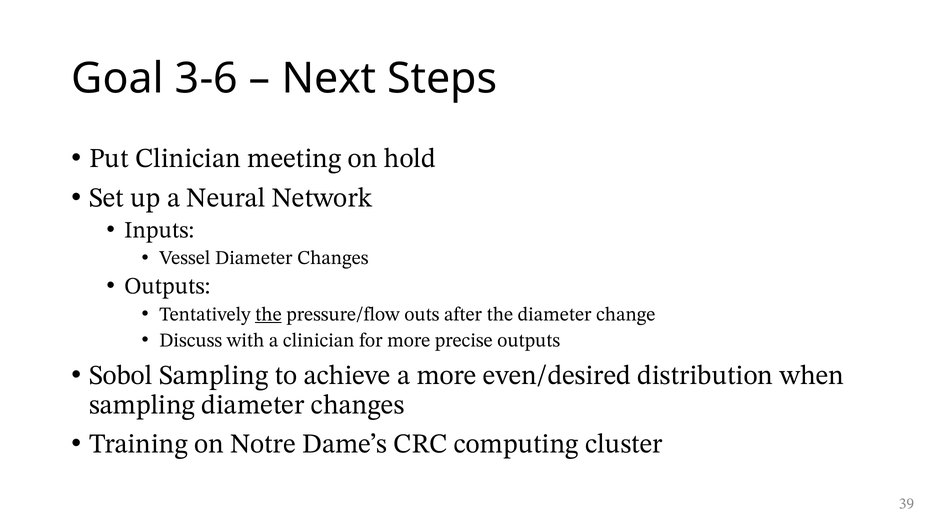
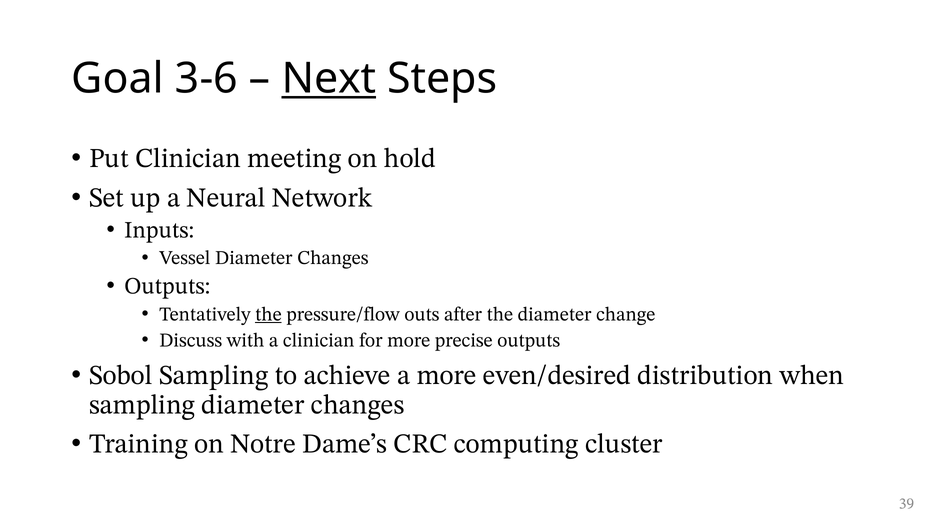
Next underline: none -> present (329, 79)
